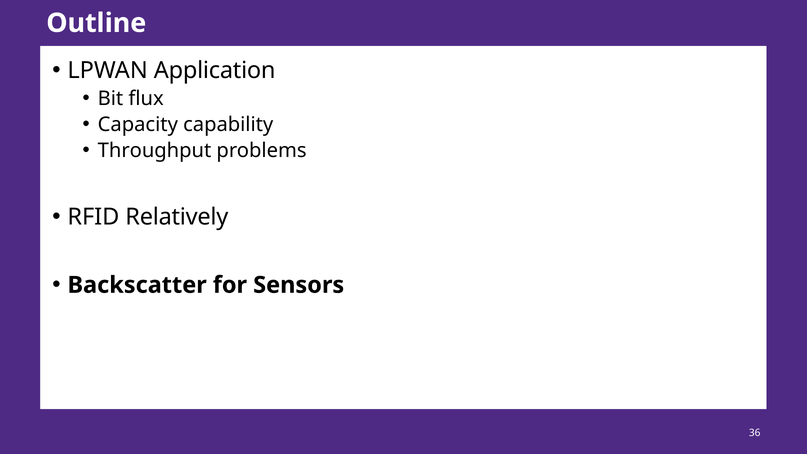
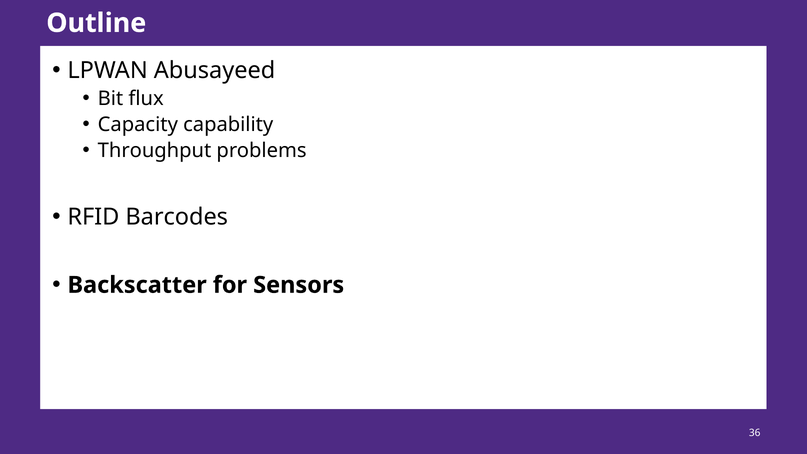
Application: Application -> Abusayeed (215, 71)
Relatively: Relatively -> Barcodes (177, 217)
